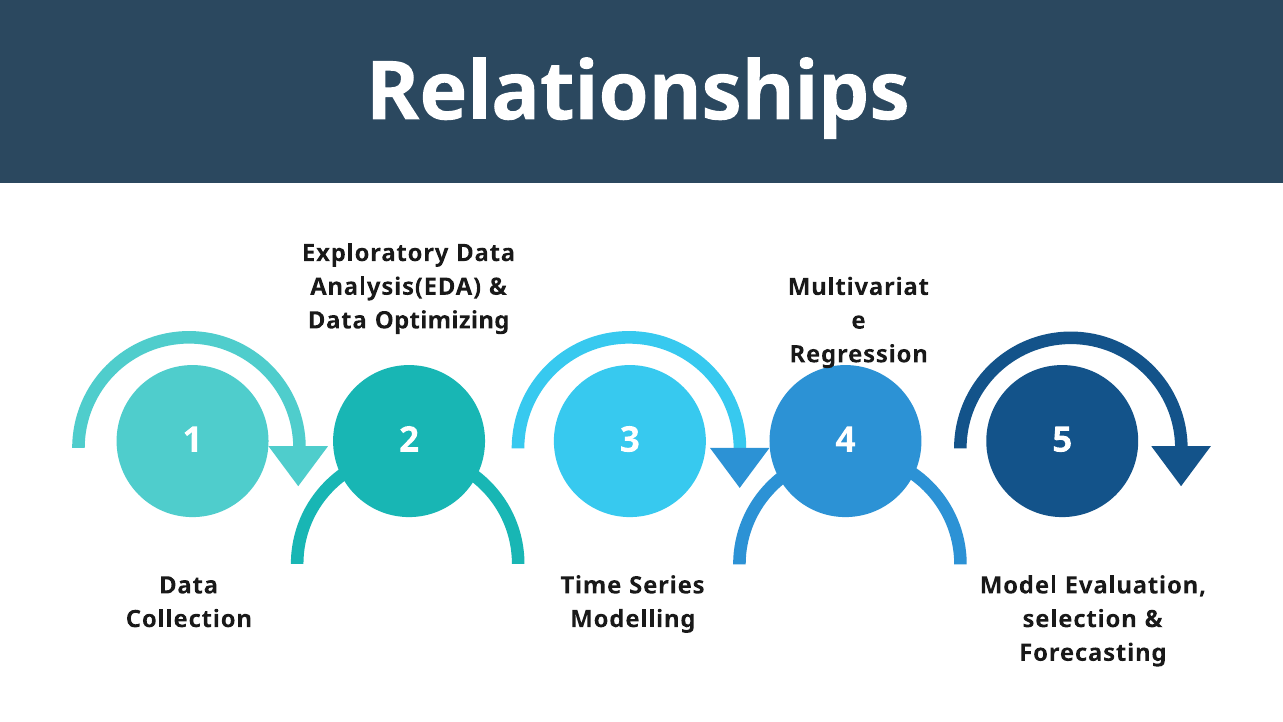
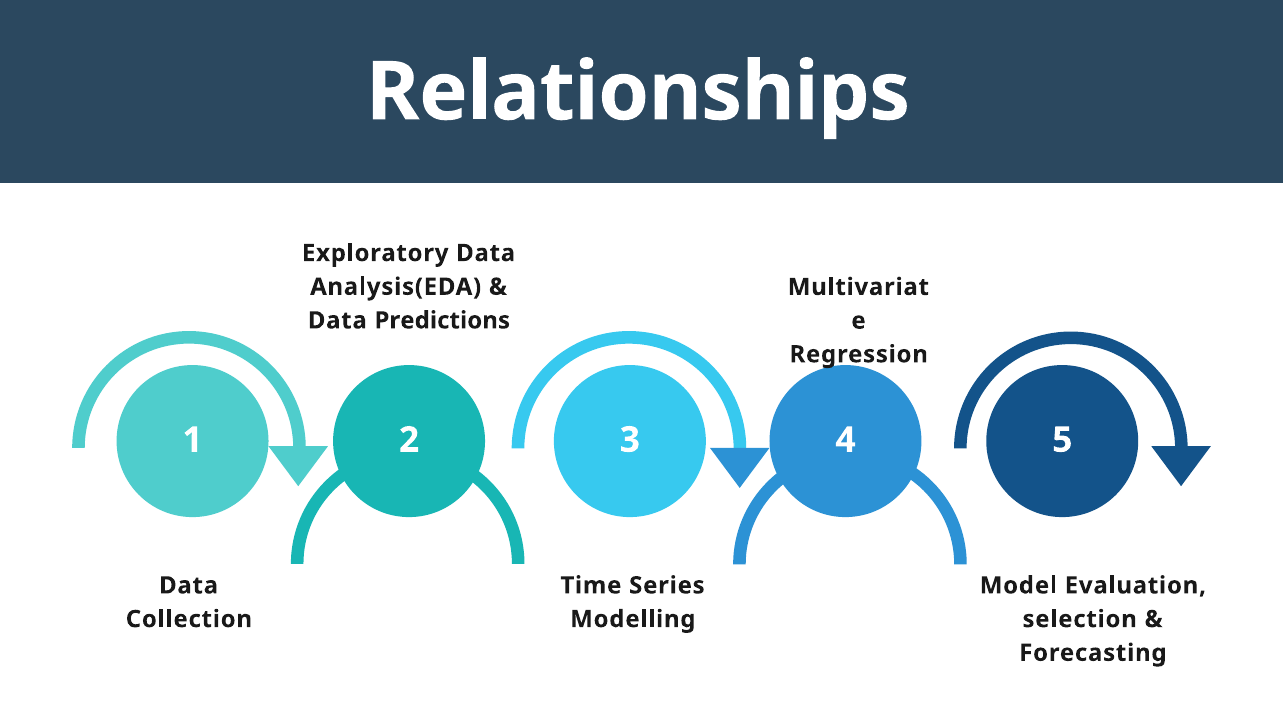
Optimizing: Optimizing -> Predictions (442, 320)
